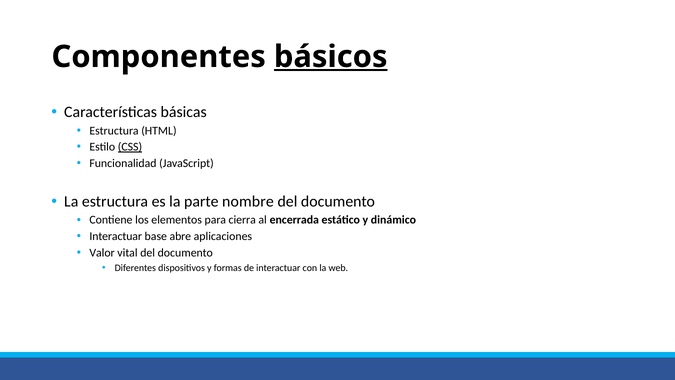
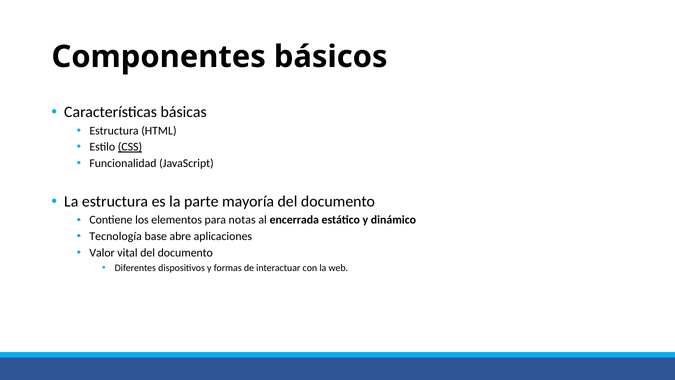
básicos underline: present -> none (331, 57)
nombre: nombre -> mayoría (248, 201)
cierra: cierra -> notas (242, 220)
Interactuar: Interactuar -> Tecnología (116, 236)
